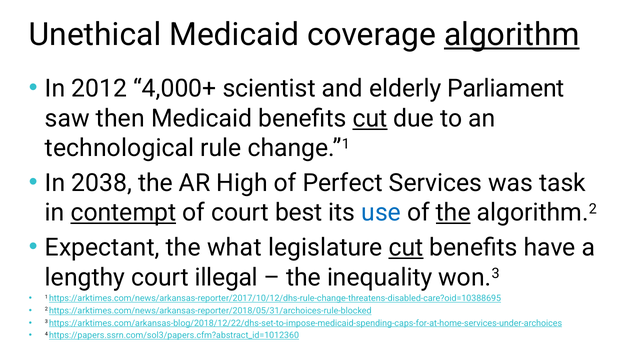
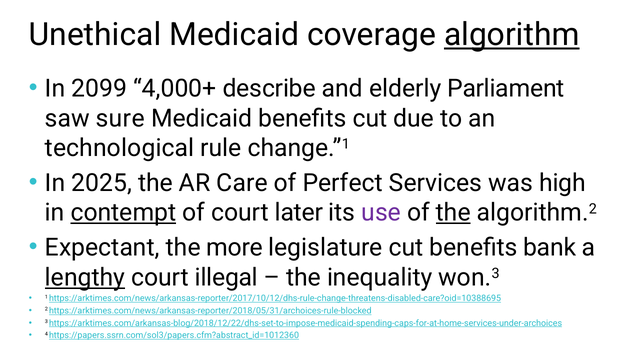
2012: 2012 -> 2099 (99, 88)
scientist: scientist -> describe (269, 88)
then: then -> sure (120, 118)
cut underline: present -> none (370, 118)
2038: 2038 -> 2025 (102, 183)
High: High -> Care (242, 183)
task: task -> high (562, 183)
best: best -> later (299, 212)
use colour: blue -> purple (381, 212)
what: what -> more (235, 247)
cut underline: present -> none (406, 247)
have: have -> bank (550, 247)
lengthy underline: none -> present (85, 277)
